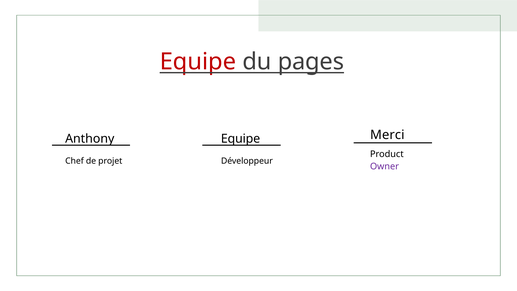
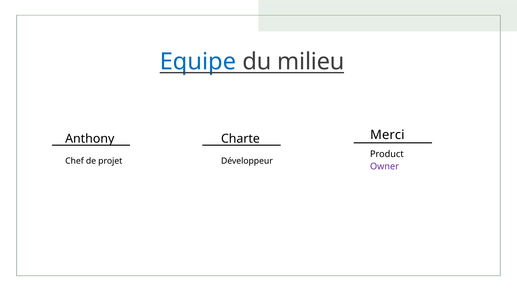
Equipe colour: red -> blue (198, 62)
pages: pages -> milieu (311, 62)
Equipe: Equipe -> Charte (240, 139)
